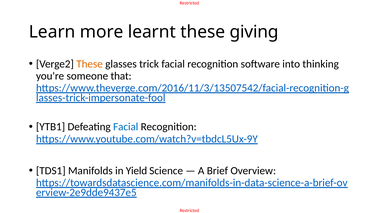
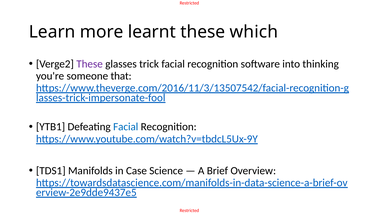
giving: giving -> which (254, 32)
These colour: orange -> purple (90, 64)
Yield: Yield -> Case (136, 171)
